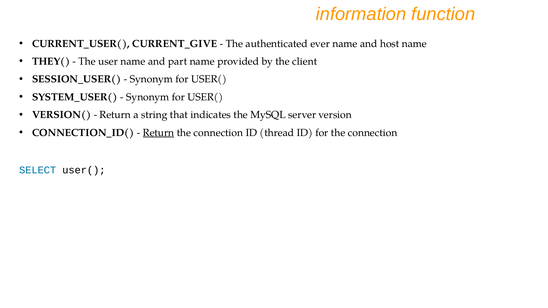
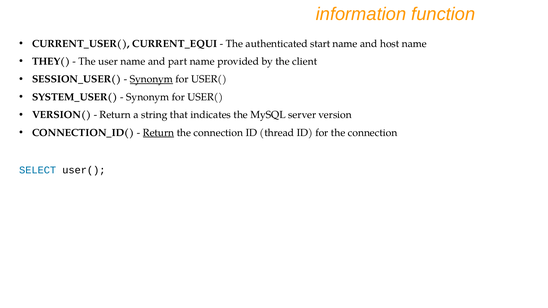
CURRENT_GIVE: CURRENT_GIVE -> CURRENT_EQUI (175, 44)
ever: ever -> start (320, 44)
Synonym underline: none -> present (151, 79)
